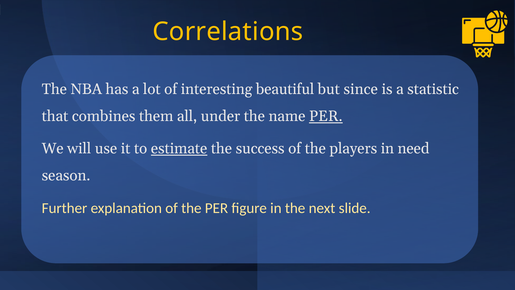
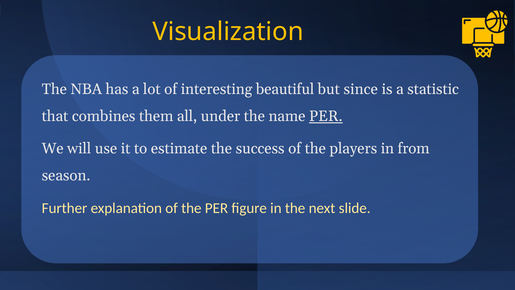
Correlations: Correlations -> Visualization (228, 32)
estimate underline: present -> none (179, 149)
need: need -> from (414, 149)
